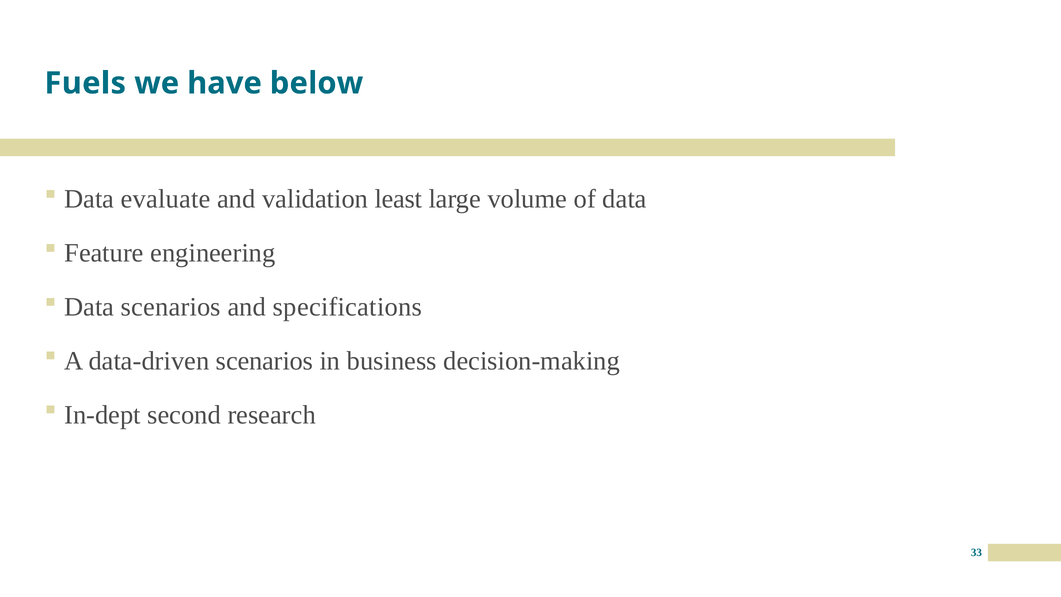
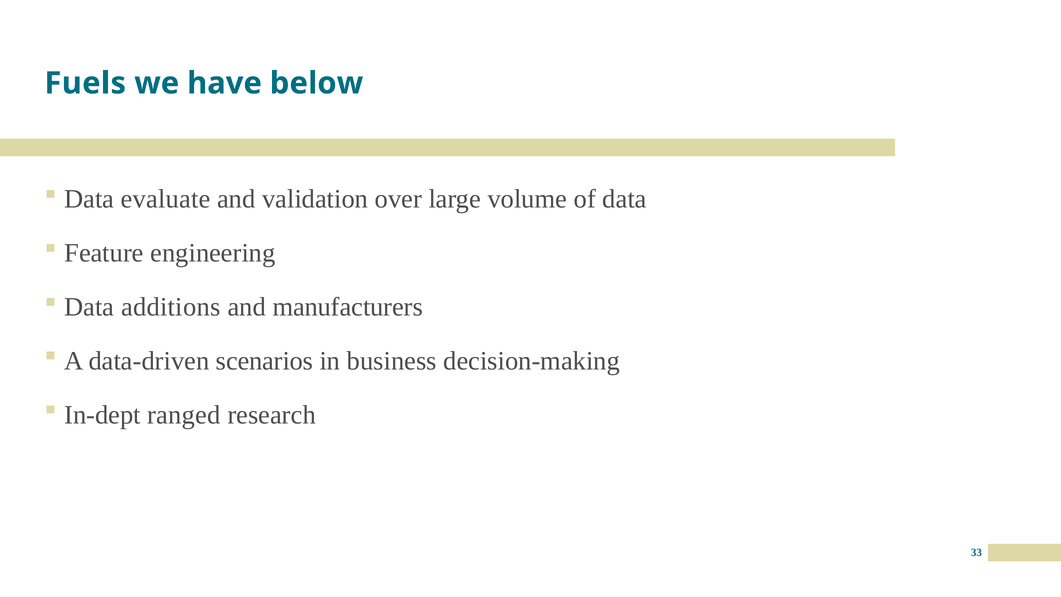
least: least -> over (398, 199)
Data scenarios: scenarios -> additions (171, 307)
specifications: specifications -> manufacturers (348, 307)
second: second -> ranged (184, 415)
